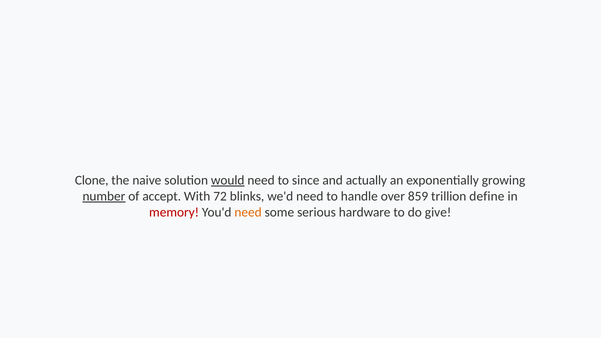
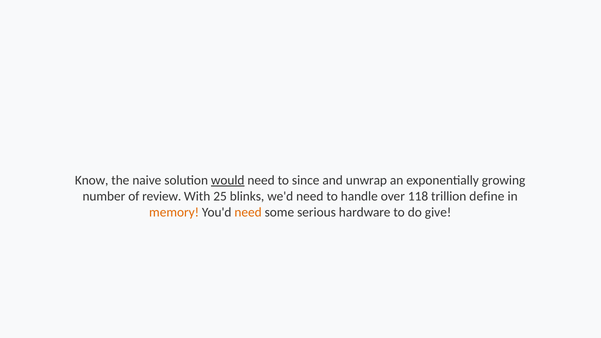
Clone: Clone -> Know (92, 180)
actually: actually -> unwrap (366, 180)
number underline: present -> none (104, 196)
accept: accept -> review (162, 196)
72: 72 -> 25 (220, 196)
859: 859 -> 118 (418, 196)
memory colour: red -> orange (174, 212)
